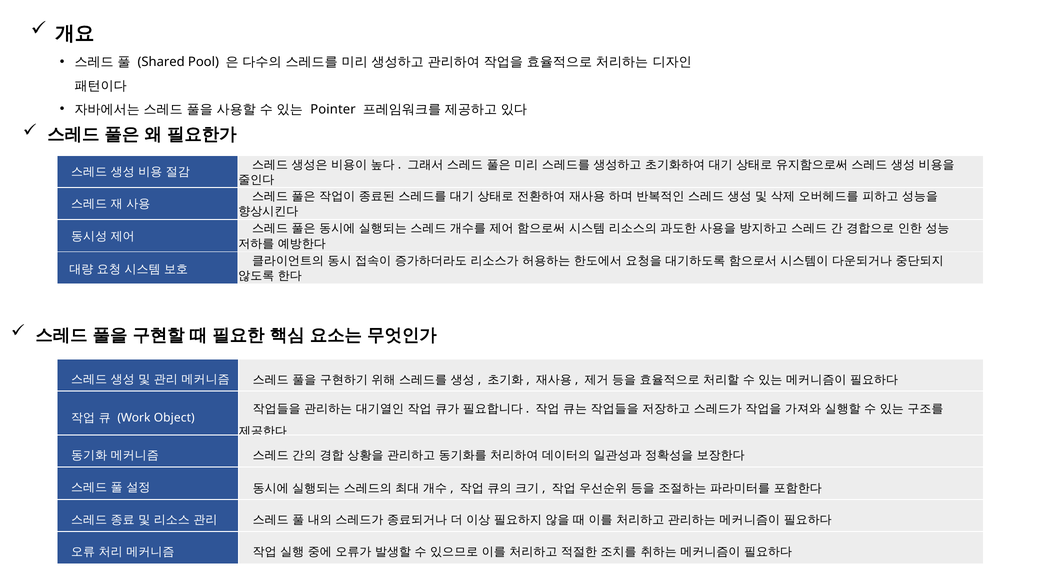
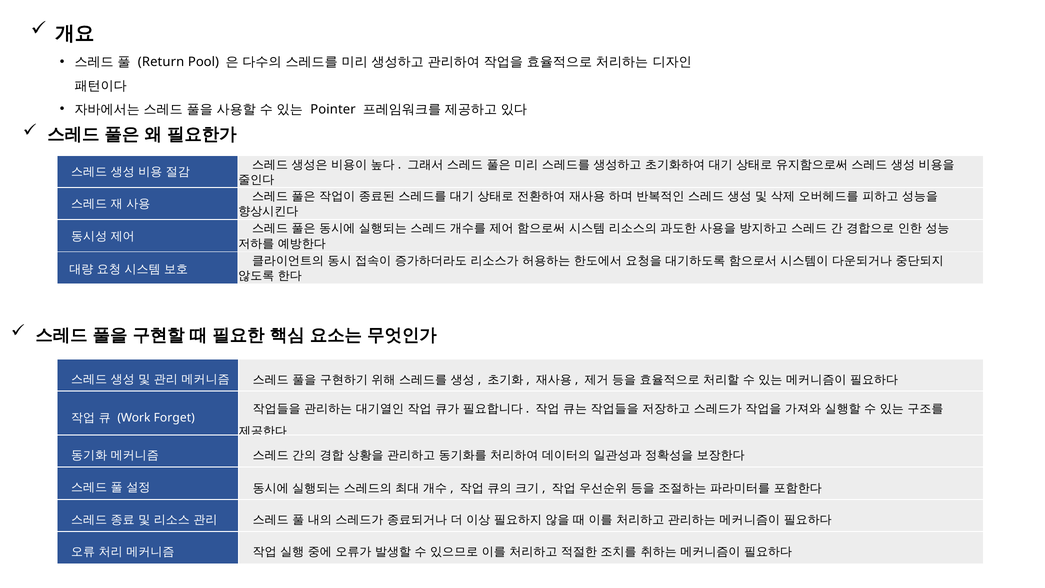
Shared: Shared -> Return (161, 62)
Object: Object -> Forget (174, 418)
